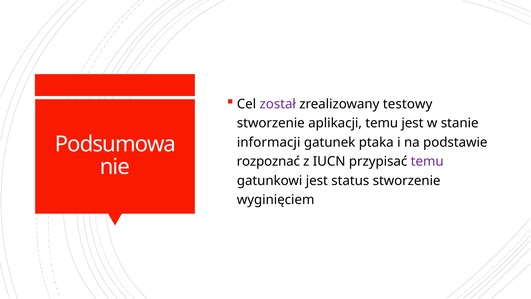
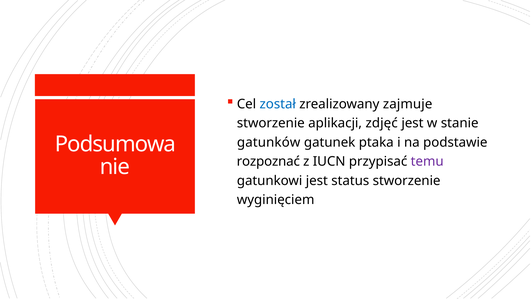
został colour: purple -> blue (278, 104)
testowy: testowy -> zajmuje (408, 104)
aplikacji temu: temu -> zdjęć (382, 123)
informacji: informacji -> gatunków (269, 142)
